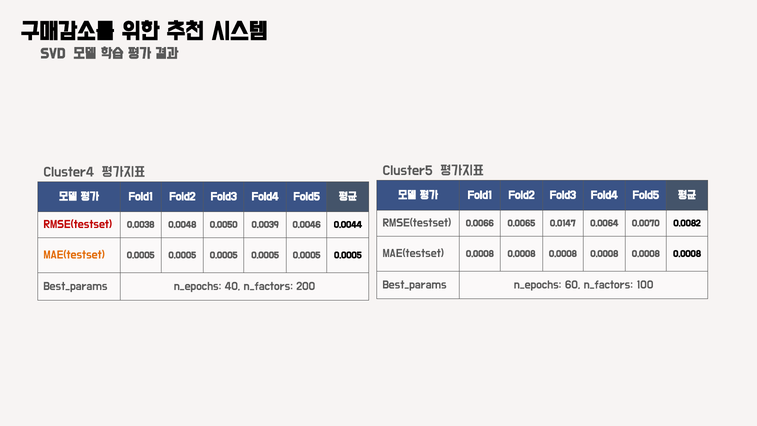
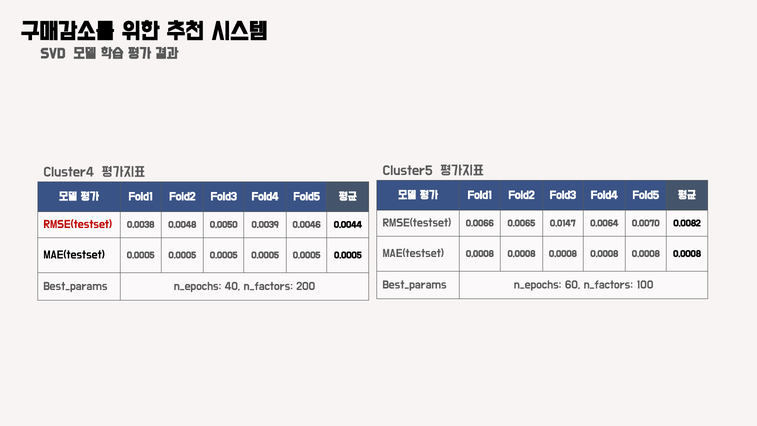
MAE(testset colour: orange -> black (74, 255)
